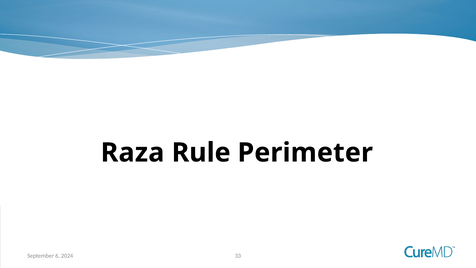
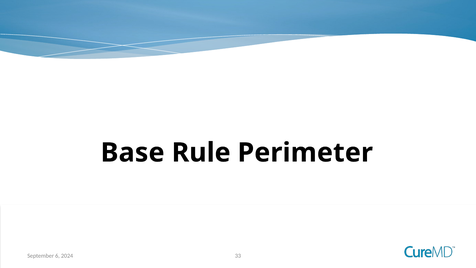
Raza: Raza -> Base (133, 153)
